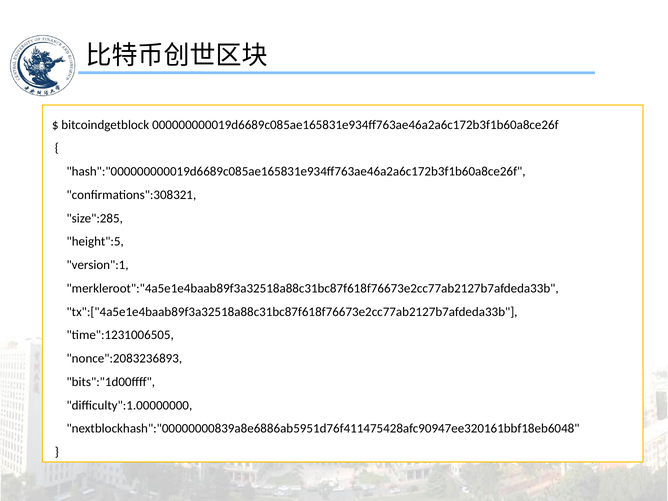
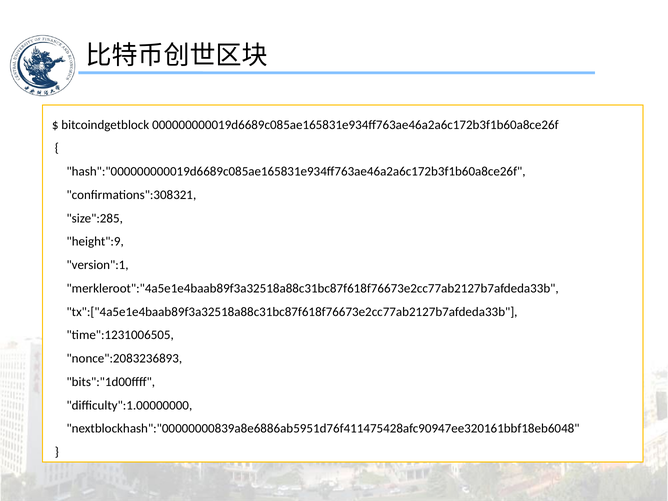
height":5: height":5 -> height":9 (95, 242)
